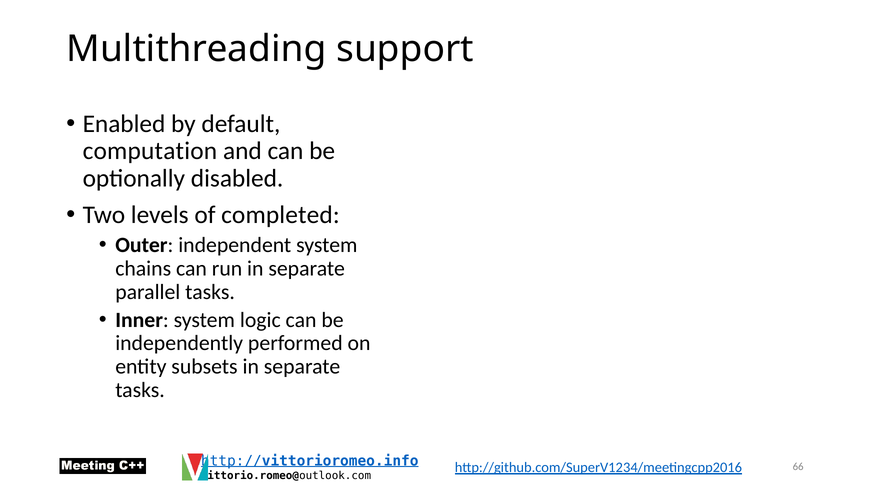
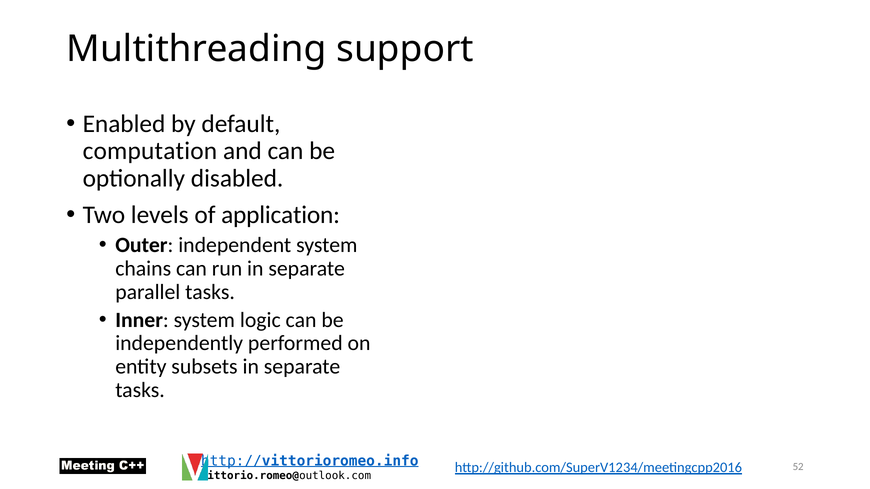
completed: completed -> application (281, 215)
66: 66 -> 52 (798, 467)
